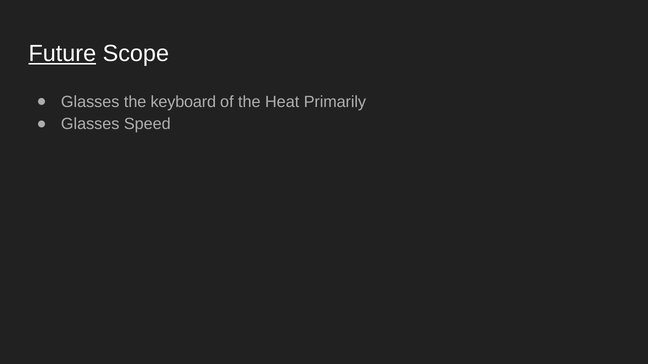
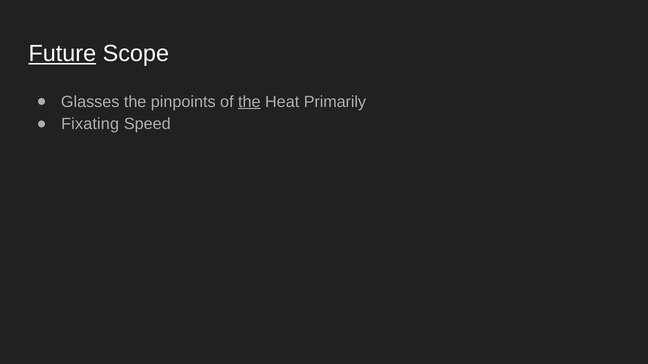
keyboard: keyboard -> pinpoints (183, 102)
the underline: none -> present (249, 102)
Glasses: Glasses -> Fixating (90, 124)
